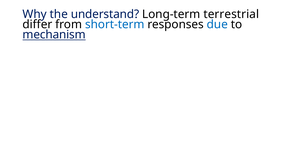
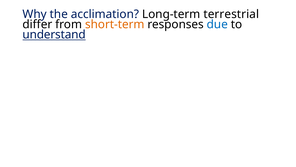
understand: understand -> acclimation (105, 14)
short-term colour: blue -> orange (115, 24)
mechanism: mechanism -> understand (54, 34)
